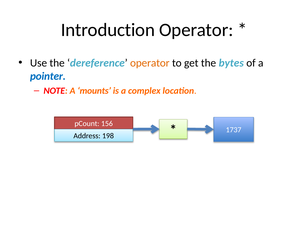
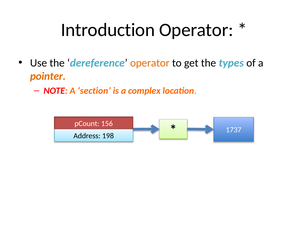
bytes: bytes -> types (231, 63)
pointer colour: blue -> orange (48, 76)
mounts: mounts -> section (94, 91)
